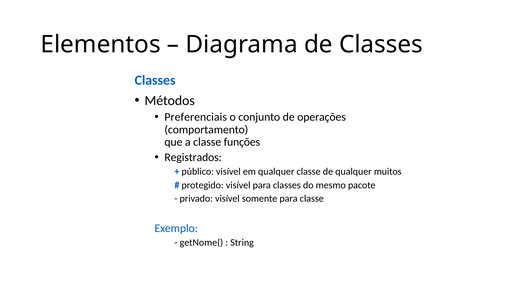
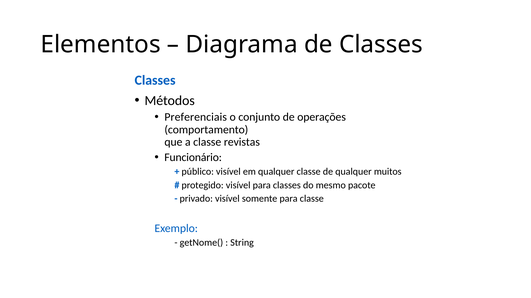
funções: funções -> revistas (242, 142)
Registrados: Registrados -> Funcionário (193, 158)
